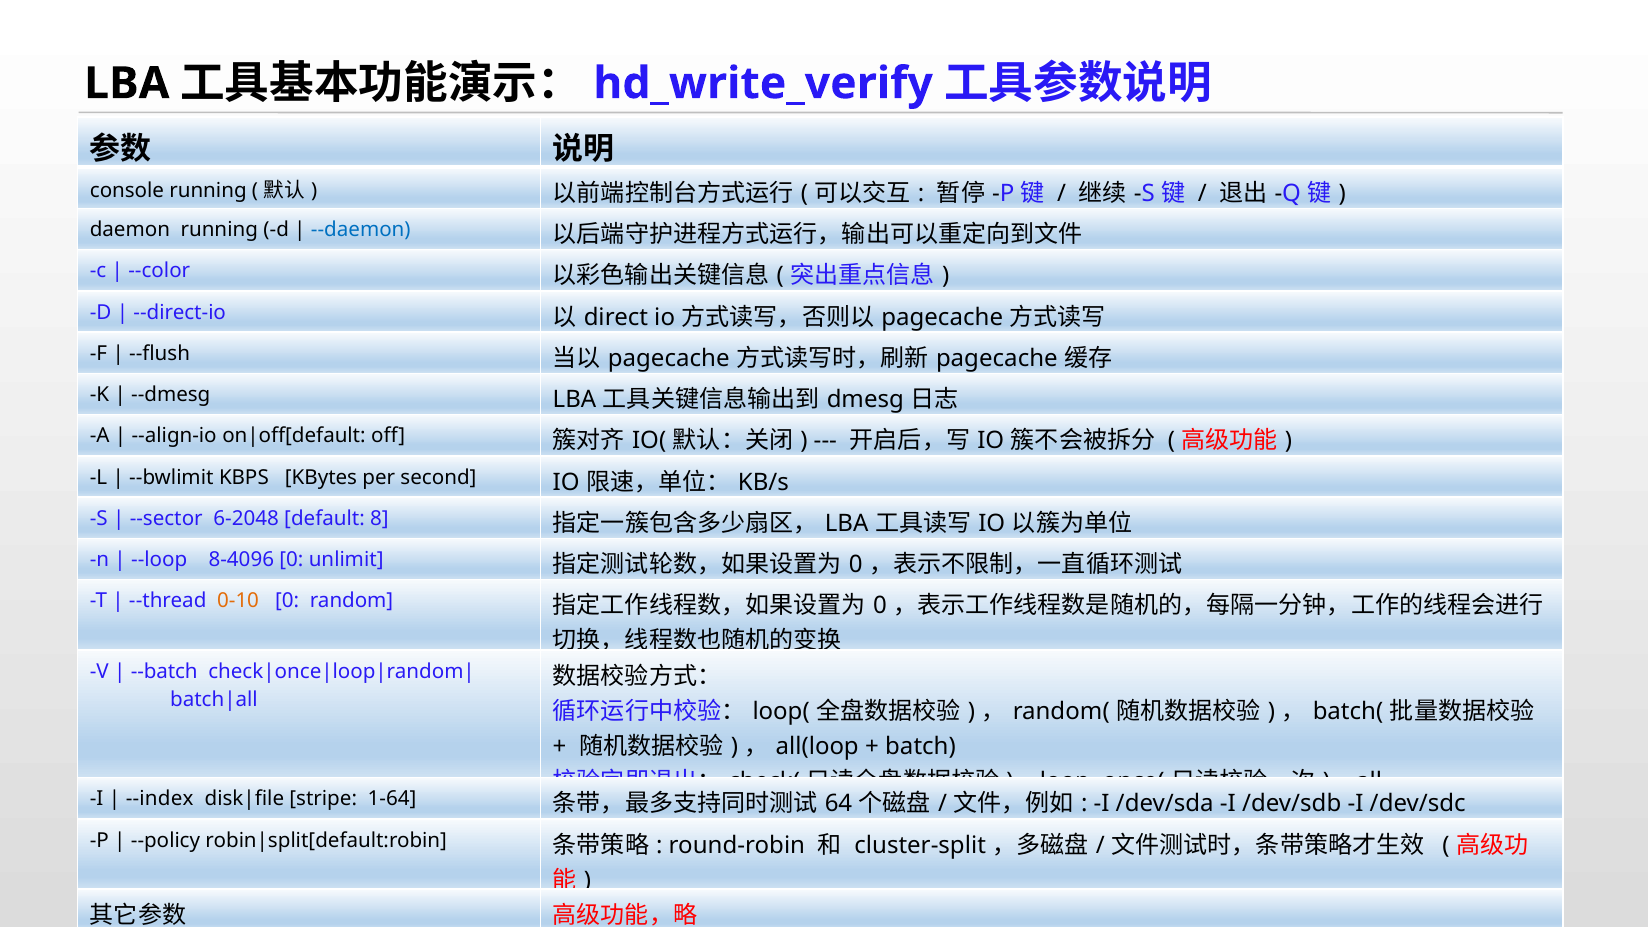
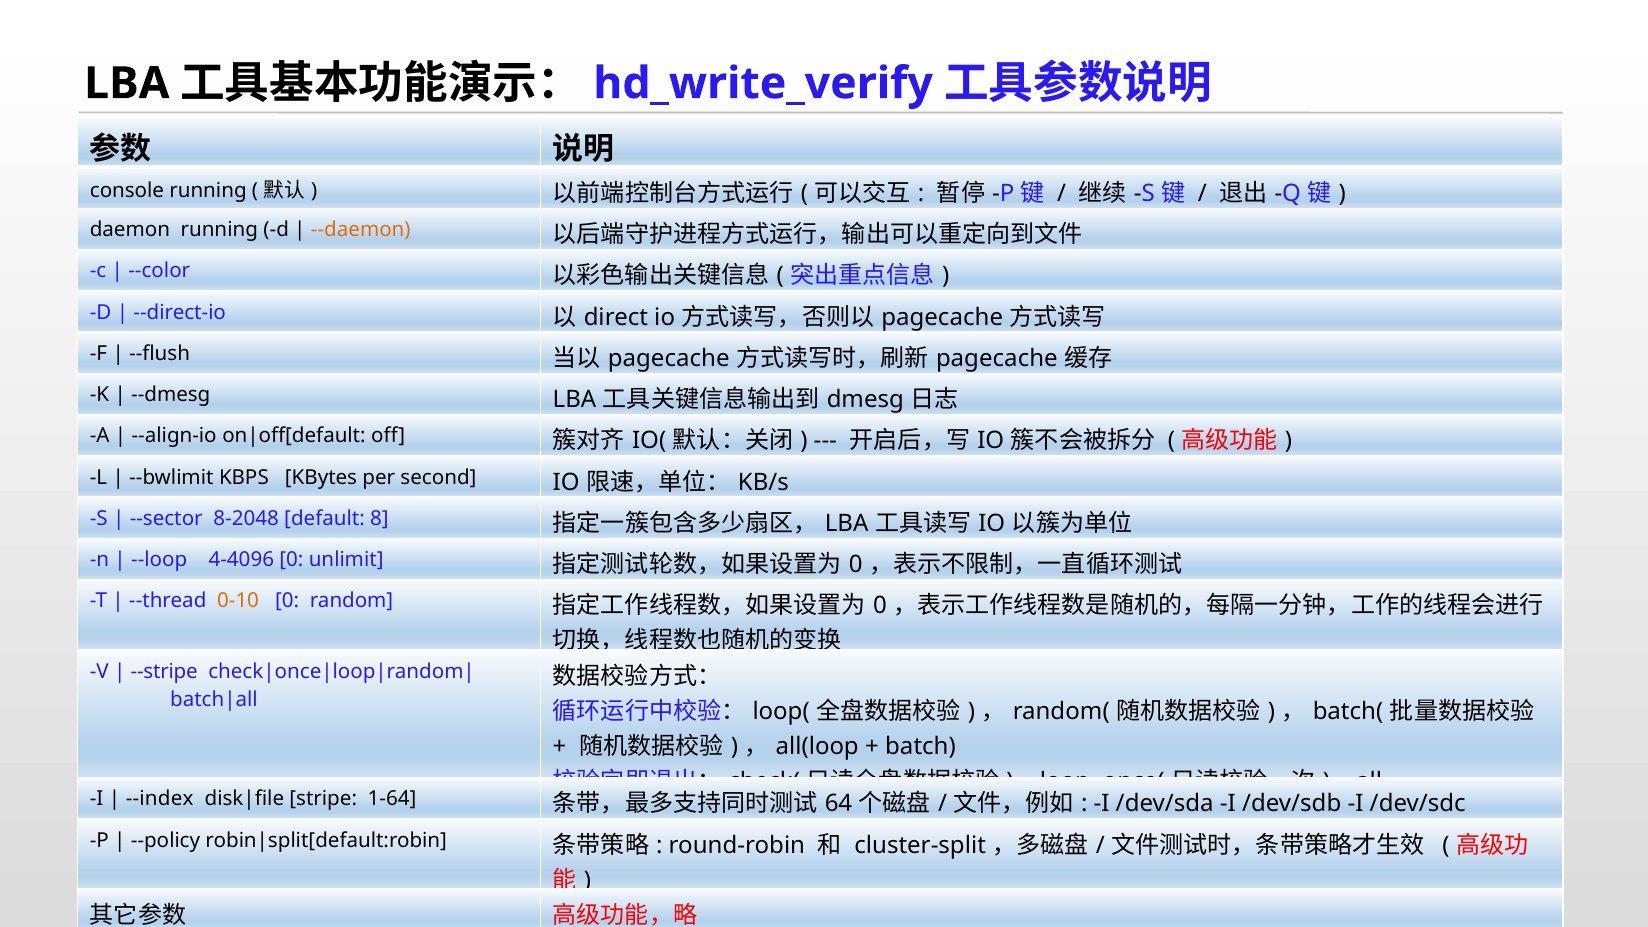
--daemon colour: blue -> orange (361, 230)
6-2048: 6-2048 -> 8-2048 (246, 519)
8-4096: 8-4096 -> 4-4096 (241, 560)
--batch: --batch -> --stripe (164, 671)
